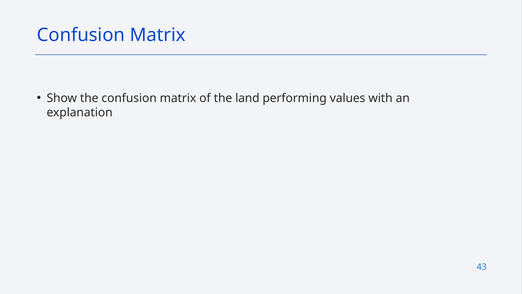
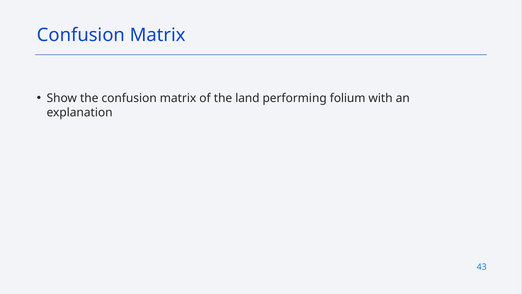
values: values -> folium (348, 98)
